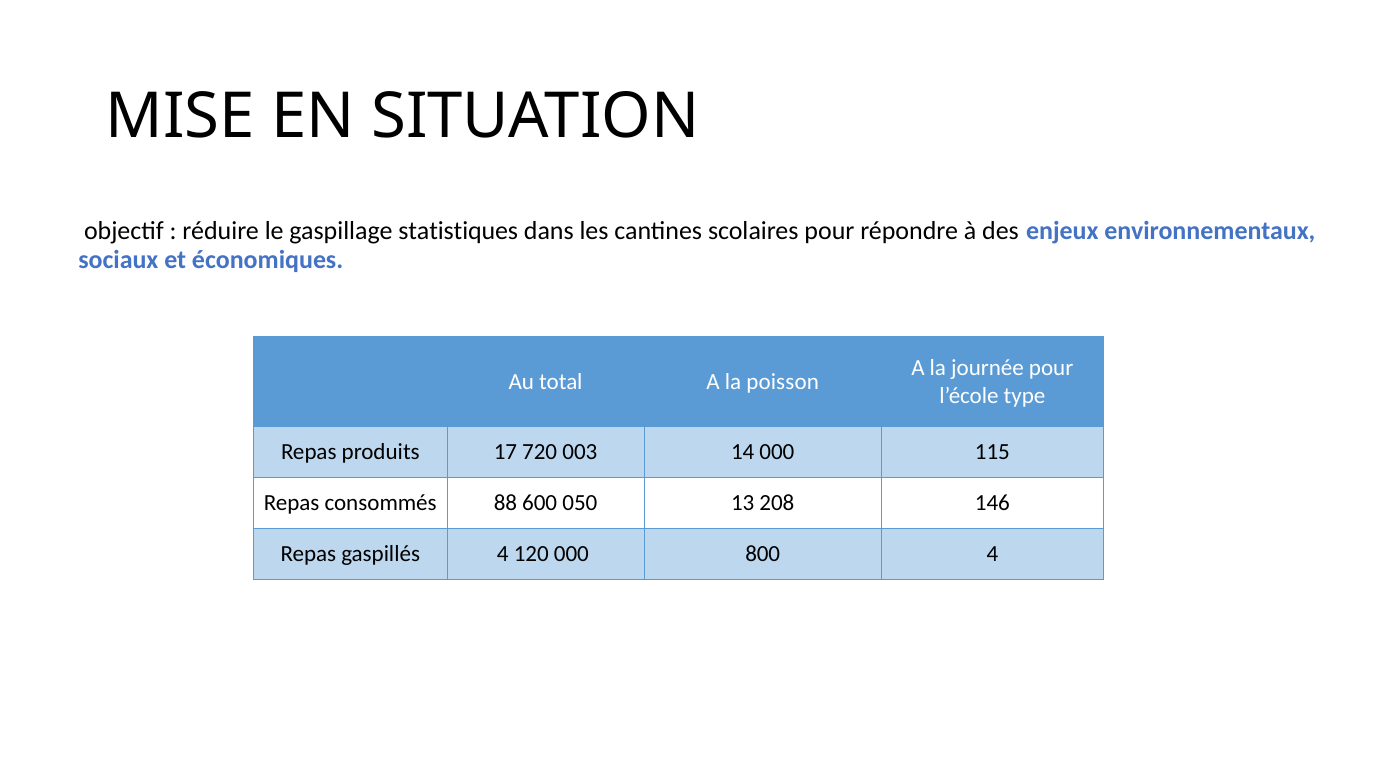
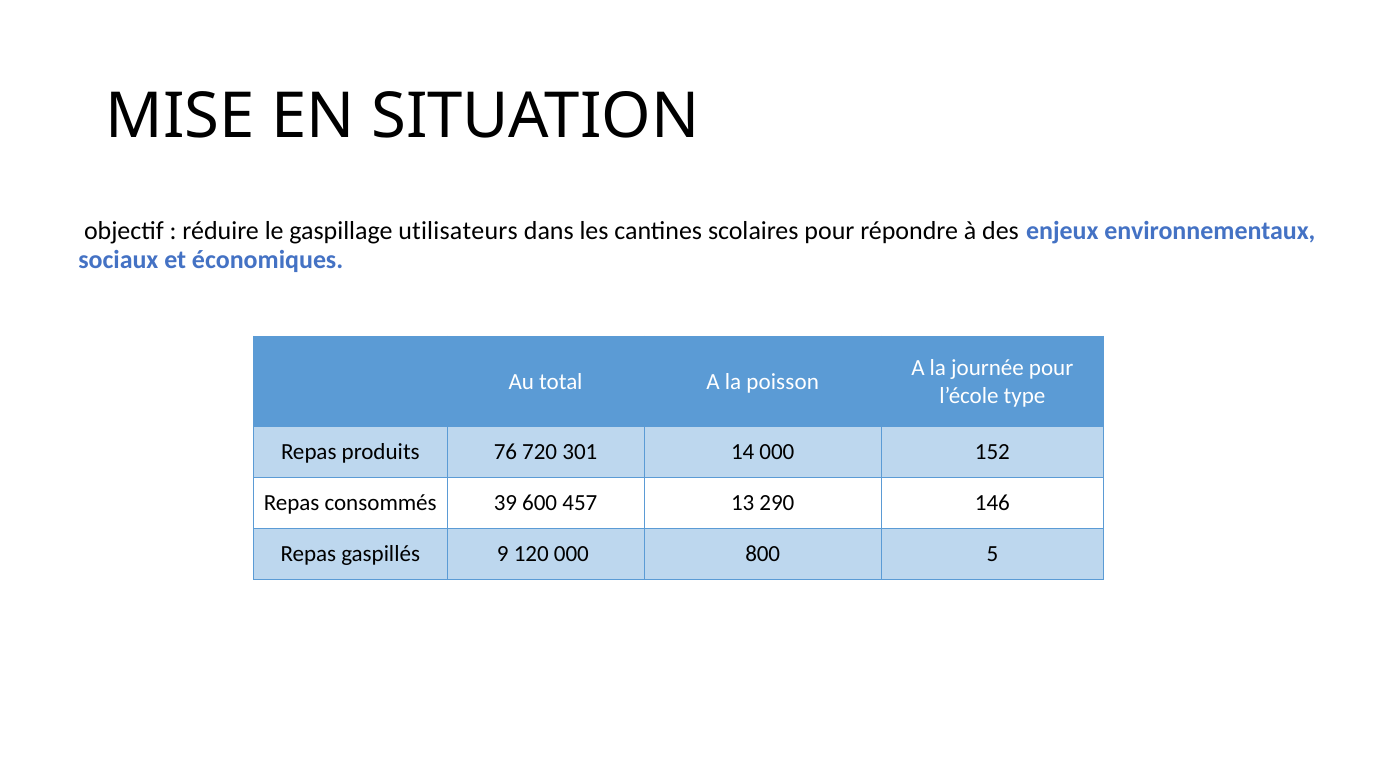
statistiques: statistiques -> utilisateurs (458, 231)
17: 17 -> 76 (505, 452)
003: 003 -> 301 (580, 452)
115: 115 -> 152 (992, 452)
88: 88 -> 39 (505, 503)
050: 050 -> 457 (580, 503)
208: 208 -> 290 (777, 503)
gaspillés 4: 4 -> 9 (503, 554)
800 4: 4 -> 5 (992, 554)
